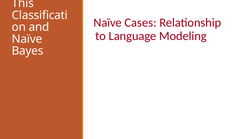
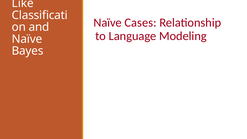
This: This -> Like (23, 3)
